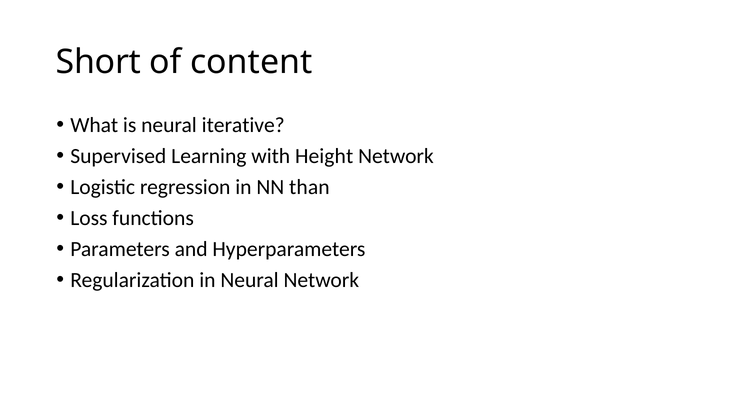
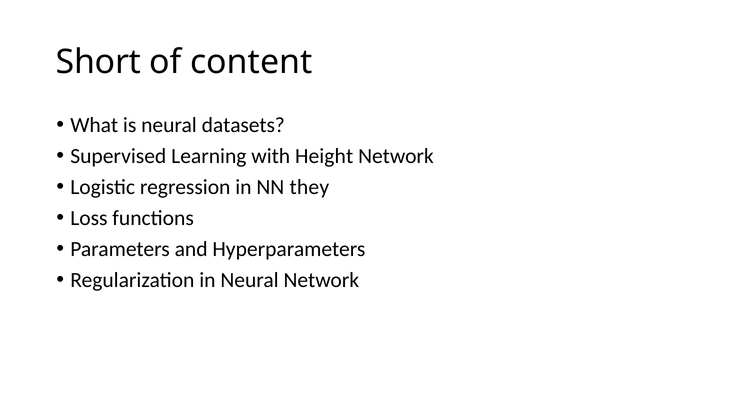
iterative: iterative -> datasets (243, 125)
than: than -> they (309, 187)
